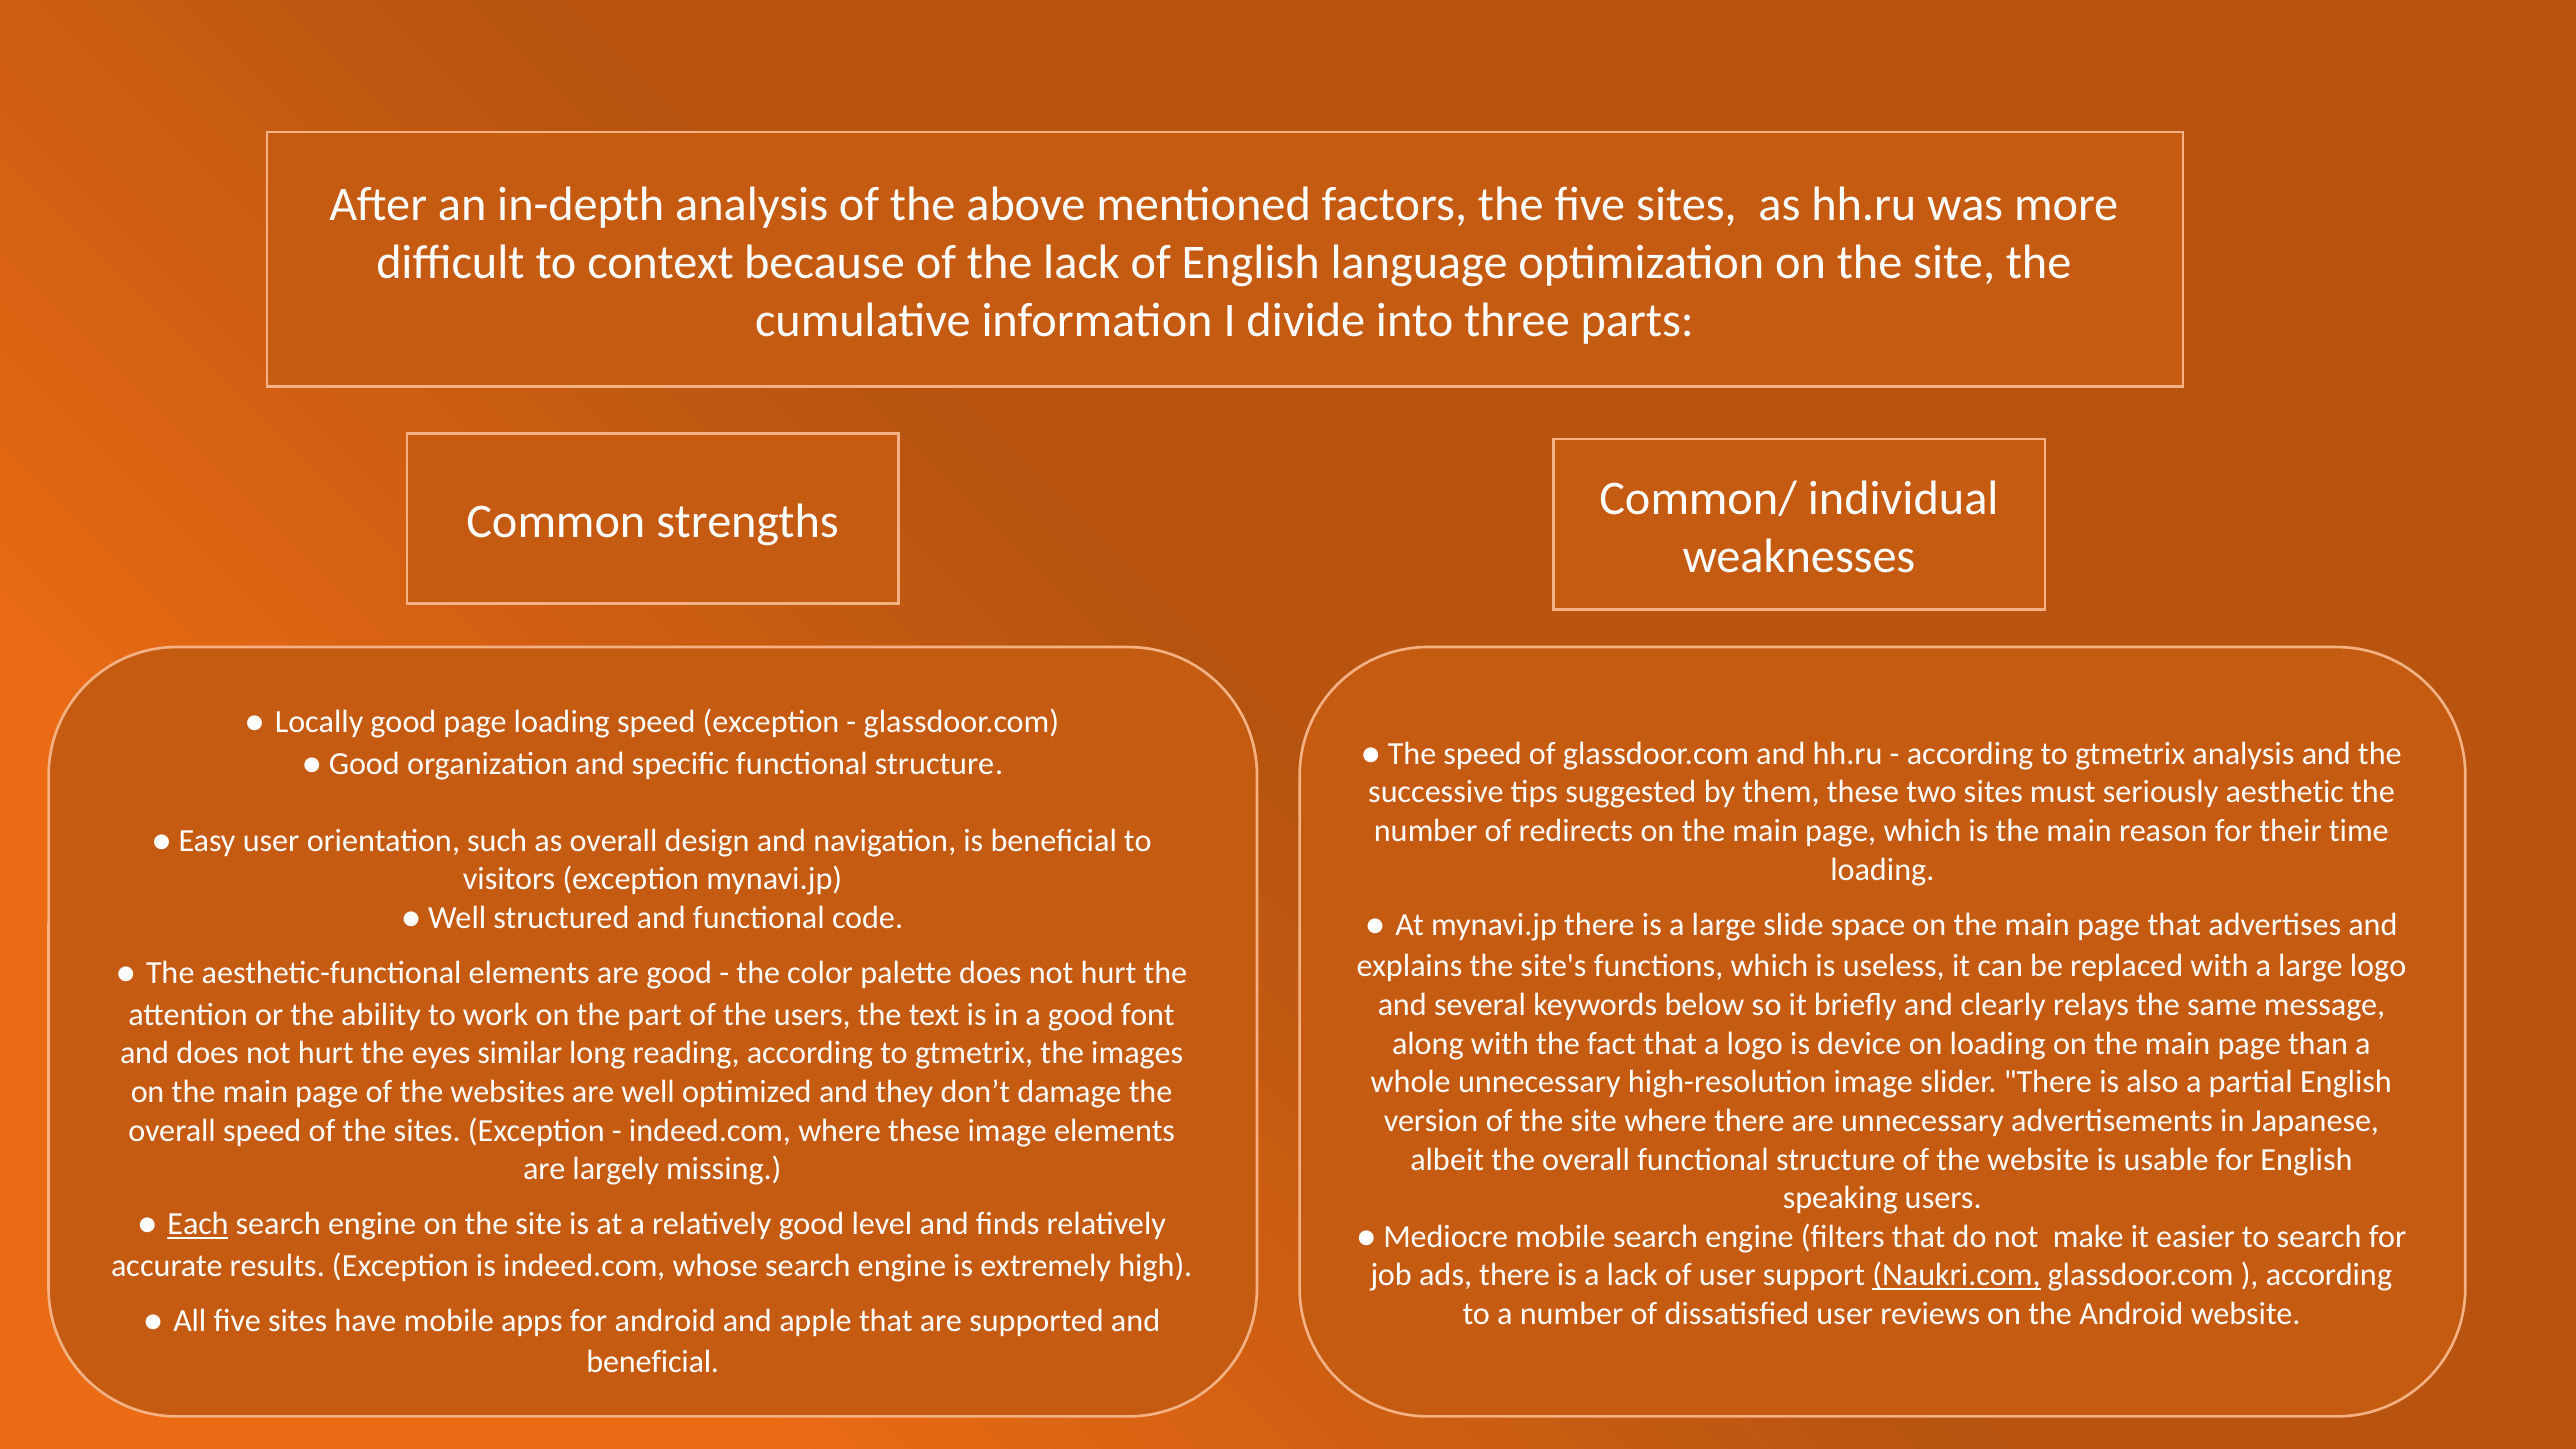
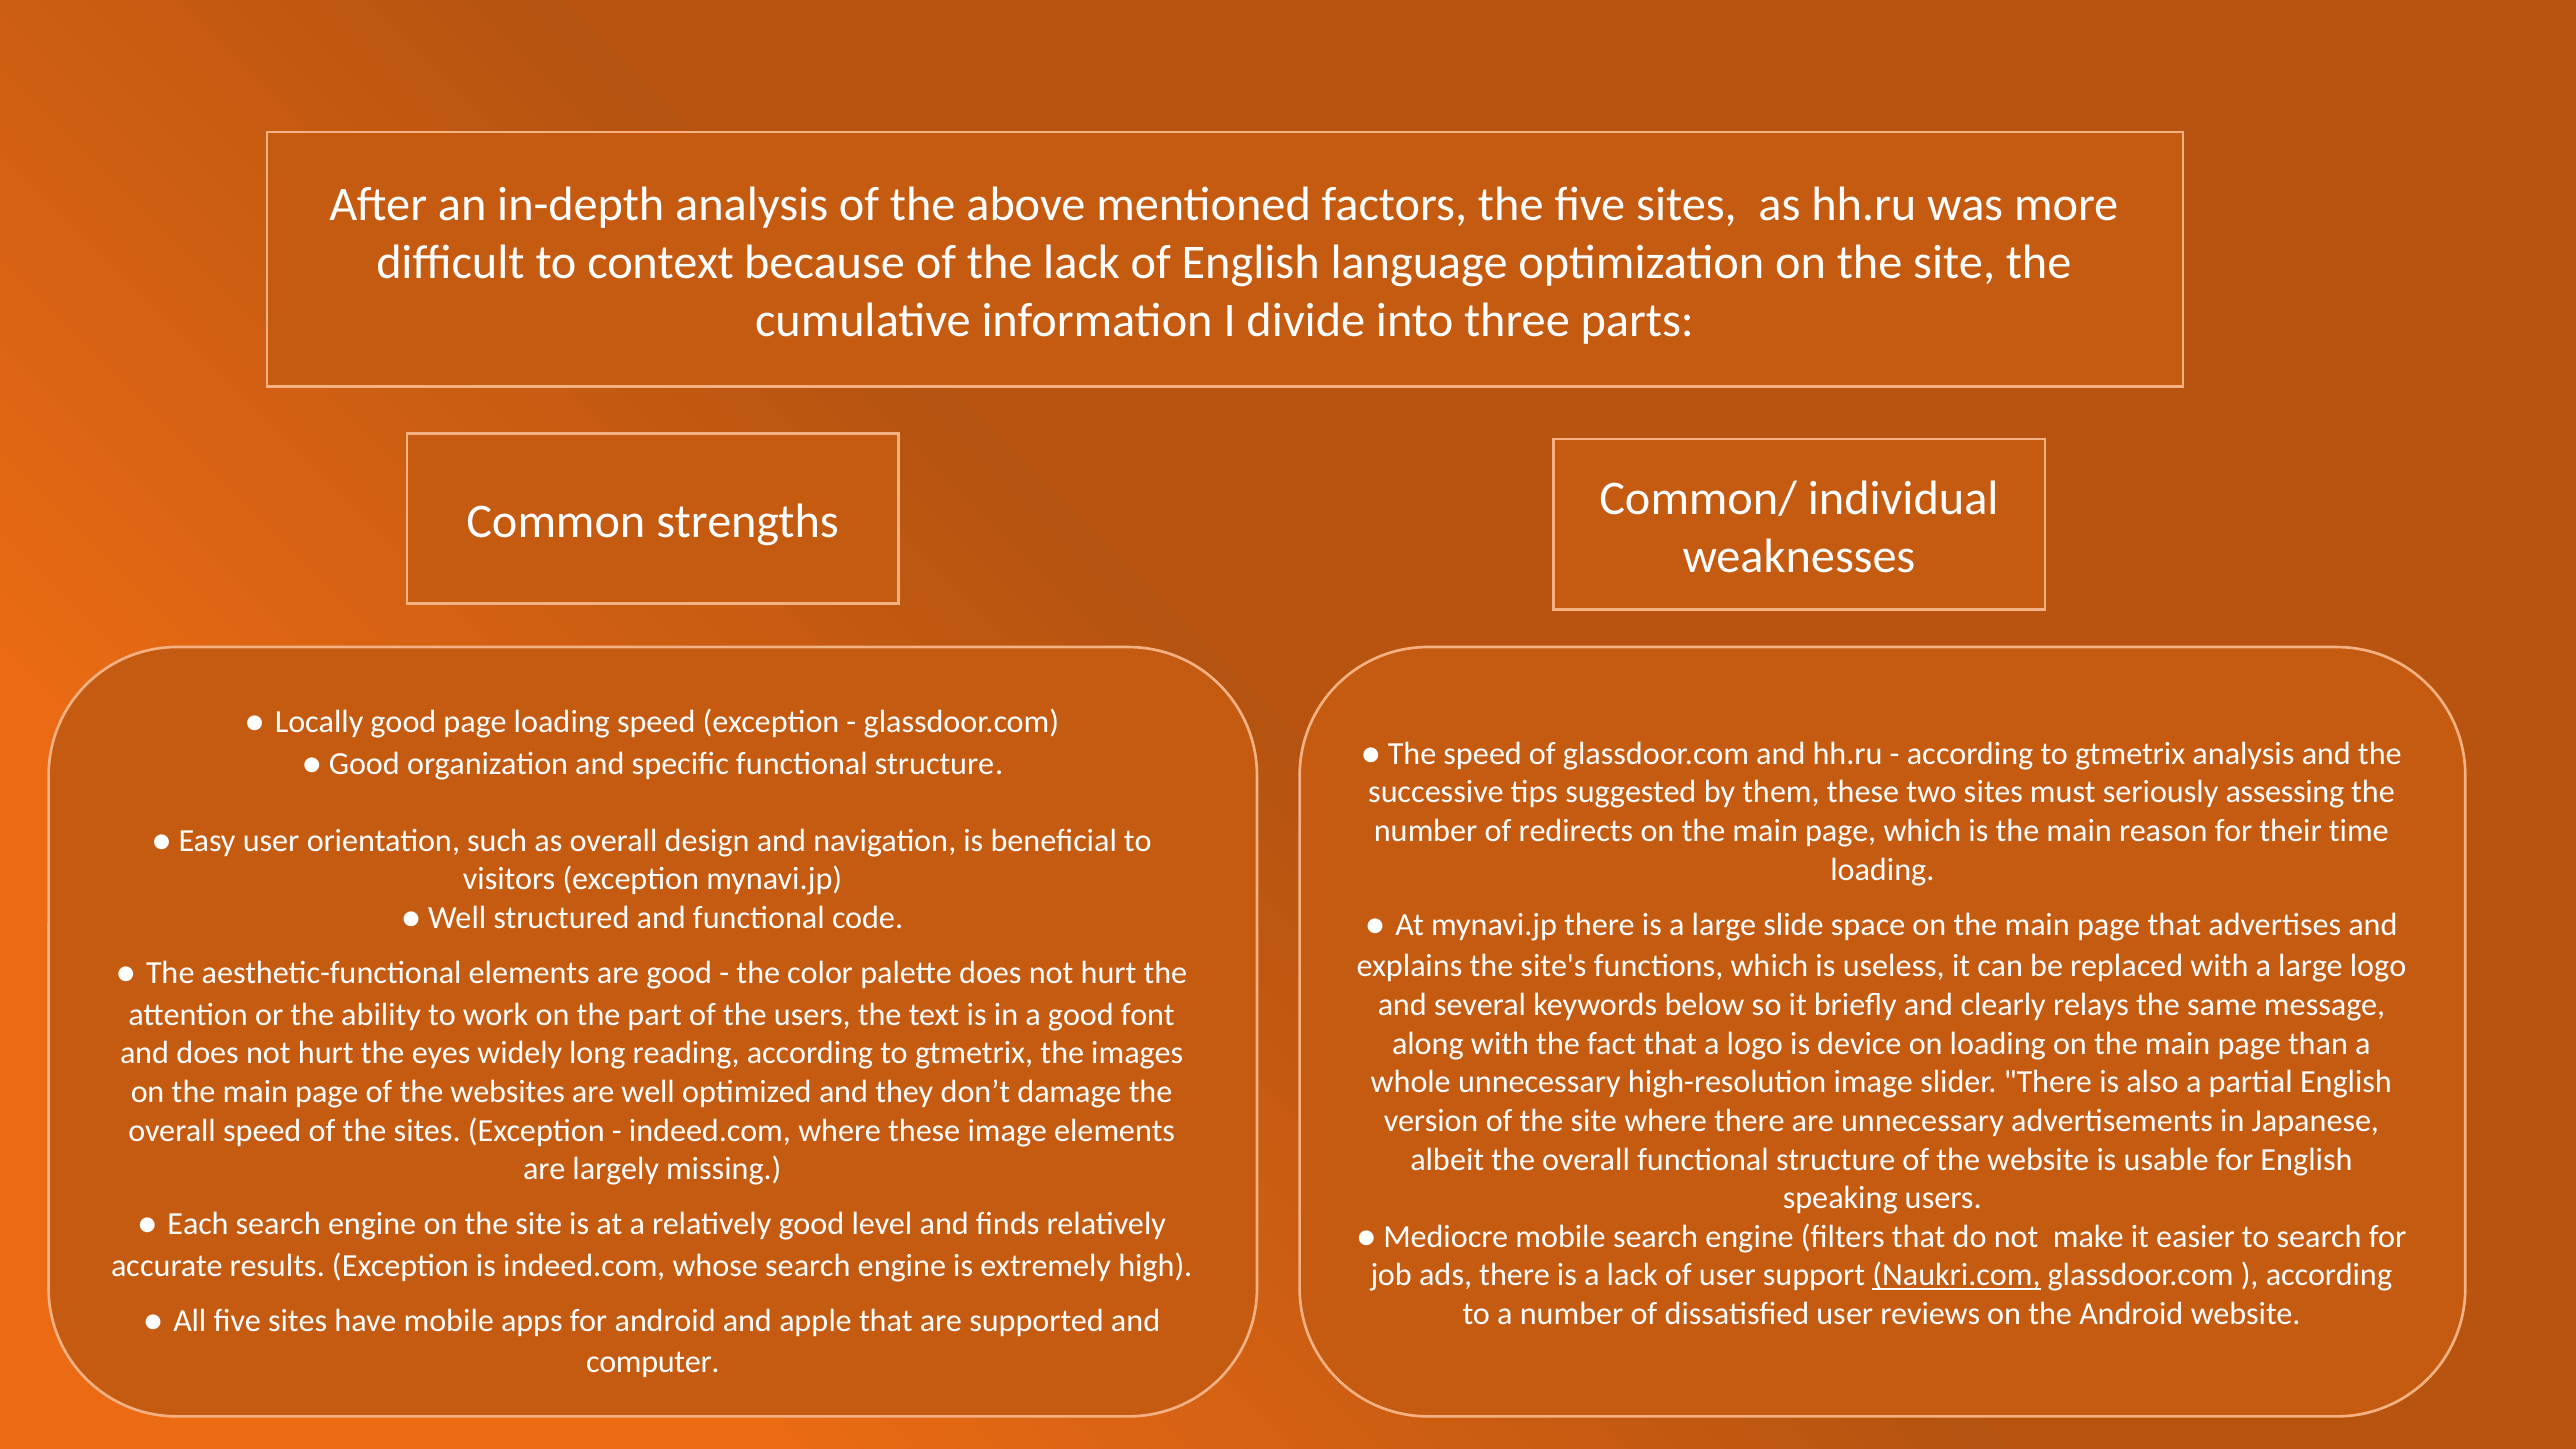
aesthetic: aesthetic -> assessing (2285, 792)
similar: similar -> widely (520, 1053)
Each underline: present -> none (198, 1224)
beneficial: beneficial -> computer (653, 1362)
